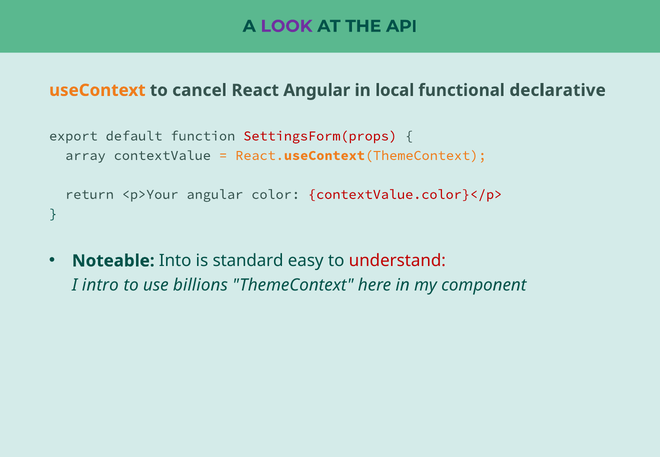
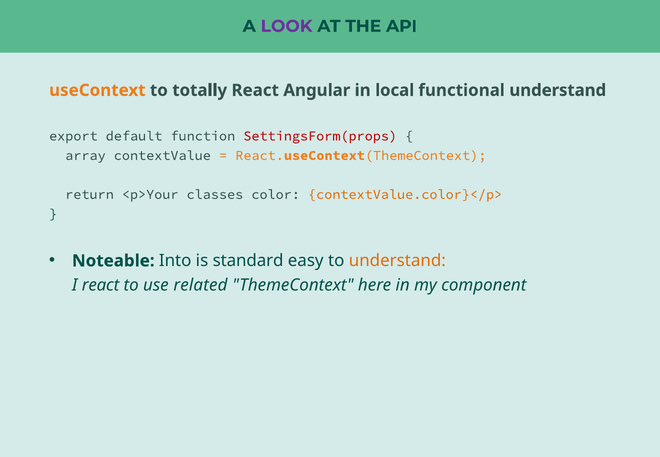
cancel: cancel -> totally (200, 90)
functional declarative: declarative -> understand (558, 90)
<p>Your angular: angular -> classes (215, 194)
contextValue.color}</p> colour: red -> orange (405, 194)
understand colour: red -> orange (397, 261)
I intro: intro -> react (101, 285)
billions: billions -> related (200, 285)
